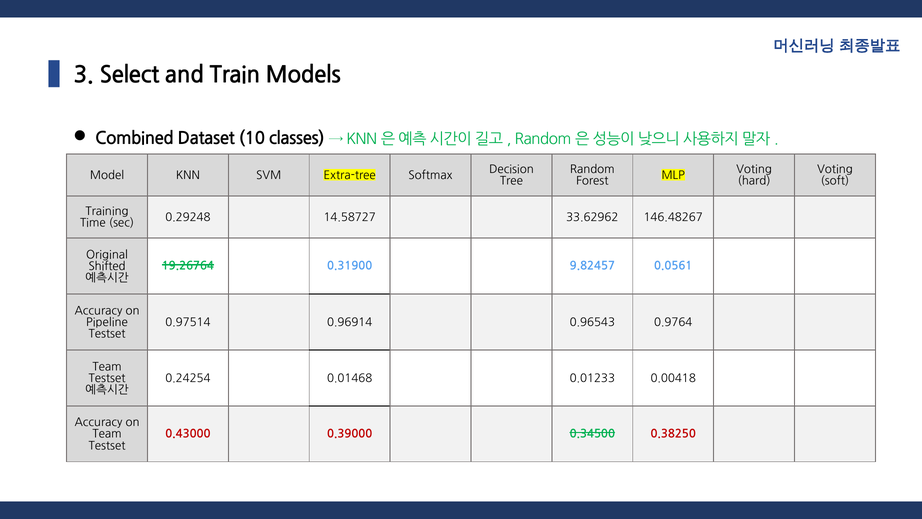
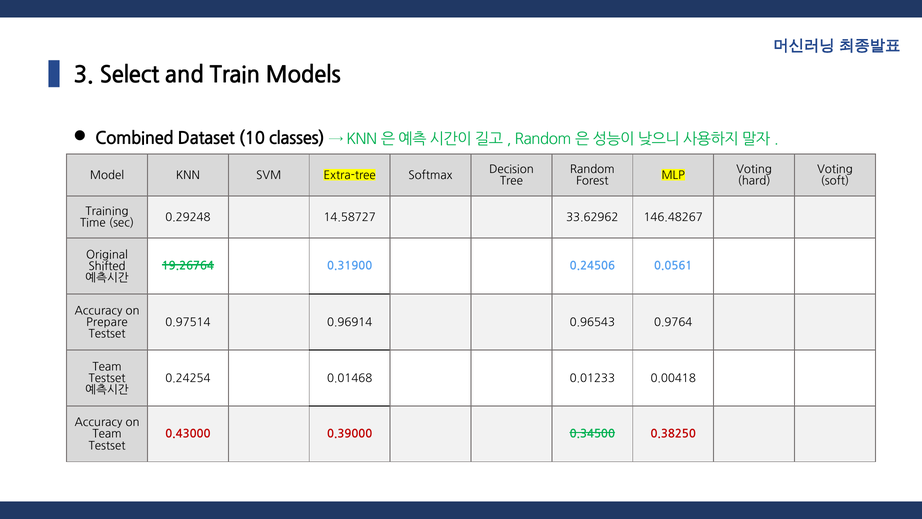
9.82457: 9.82457 -> 0.24506 (592, 266)
Pipeline: Pipeline -> Prepare (107, 322)
